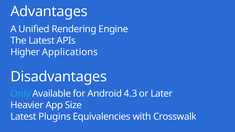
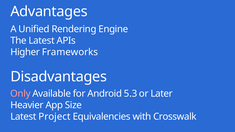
Applications: Applications -> Frameworks (70, 52)
Only colour: light blue -> pink (20, 94)
4.3: 4.3 -> 5.3 (130, 94)
Plugins: Plugins -> Project (55, 117)
